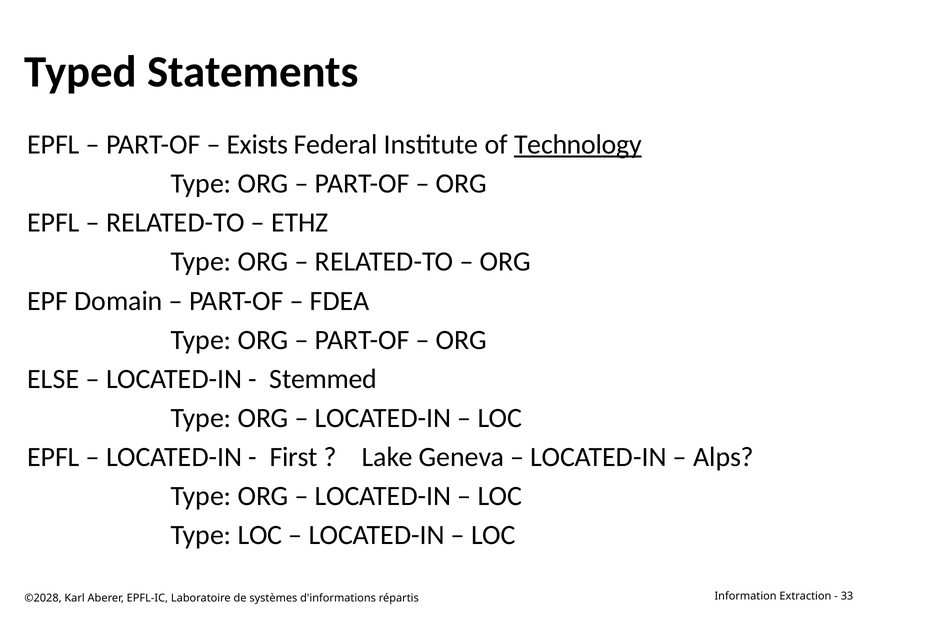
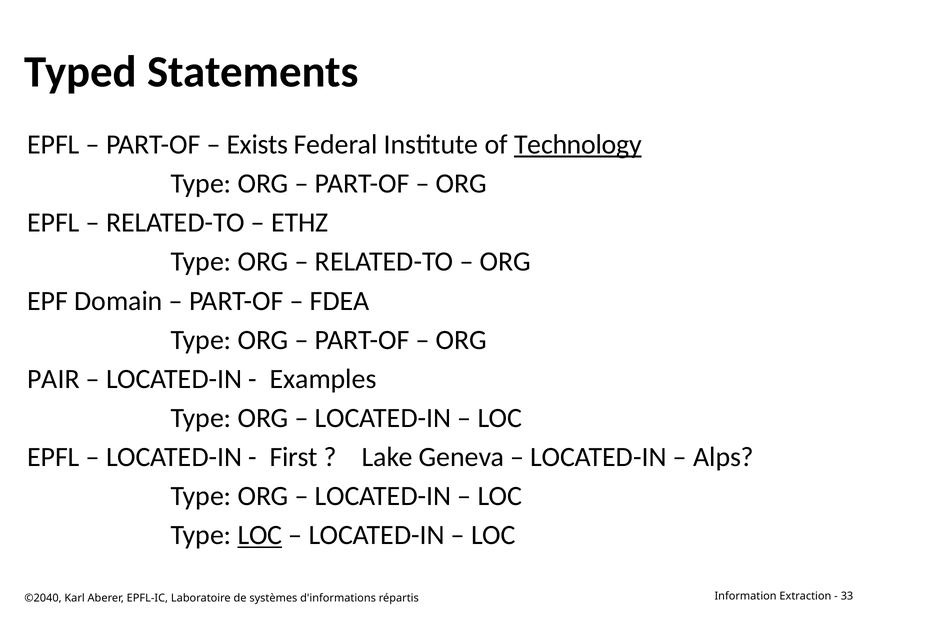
ELSE: ELSE -> PAIR (53, 379)
Stemmed: Stemmed -> Examples (323, 379)
LOC underline: none -> present (260, 536)
©2028: ©2028 -> ©2040 (43, 599)
